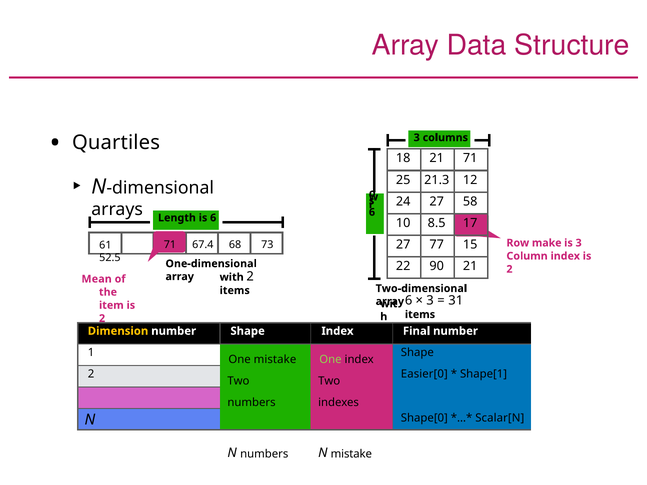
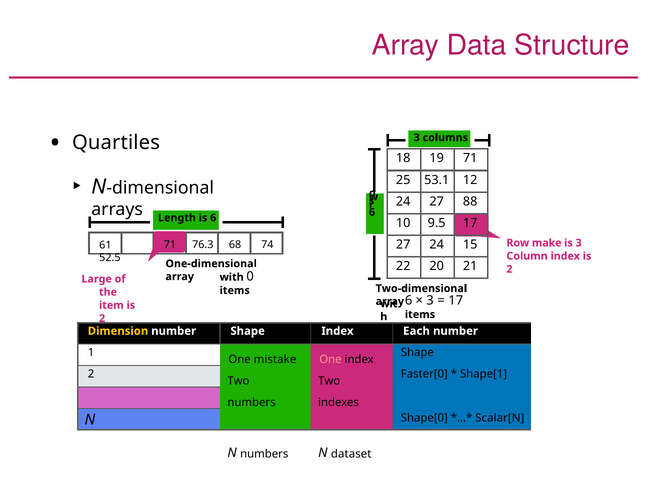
18 21: 21 -> 19 (437, 158)
21.3: 21.3 -> 53.1 (437, 180)
58: 58 -> 88 (470, 202)
8.5: 8.5 -> 9.5 (437, 223)
27 77: 77 -> 24 (437, 245)
67.4: 67.4 -> 76.3 (203, 245)
73: 73 -> 74 (267, 245)
90: 90 -> 20 (437, 266)
with 2: 2 -> 0 (250, 277)
Mean: Mean -> Large (97, 279)
31: 31 -> 17 (456, 301)
Final: Final -> Each (416, 331)
One colour: light green -> pink (330, 360)
Easier[0: Easier[0 -> Faster[0 (424, 374)
N mistake: mistake -> dataset (351, 454)
